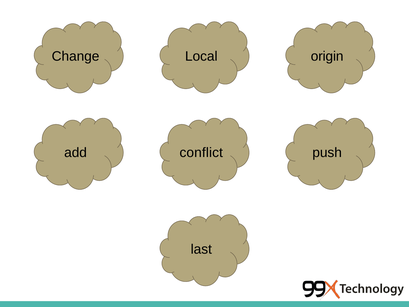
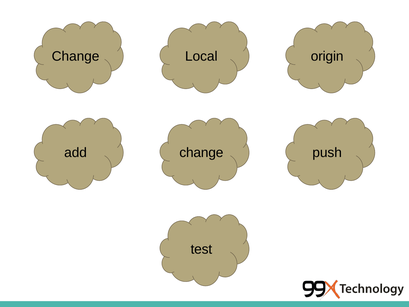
add conflict: conflict -> change (201, 153)
last: last -> test (201, 249)
